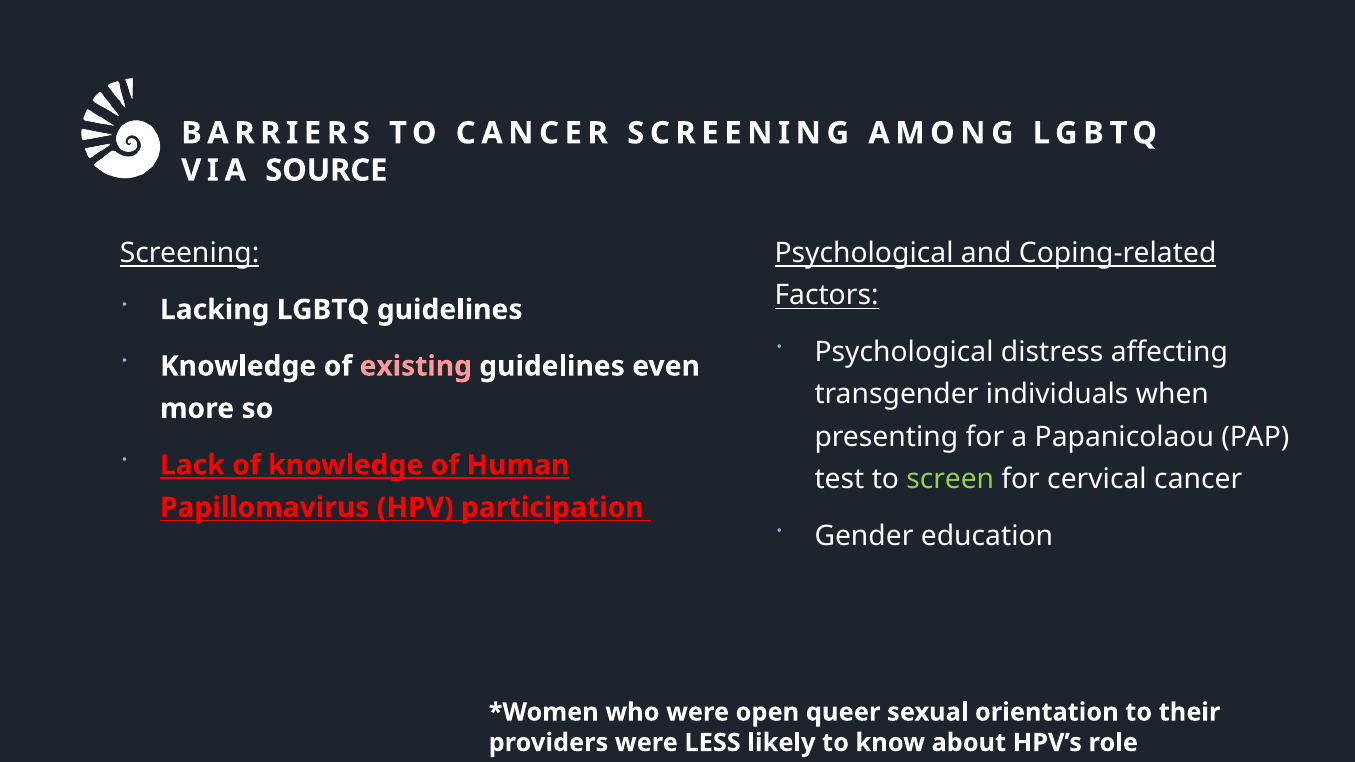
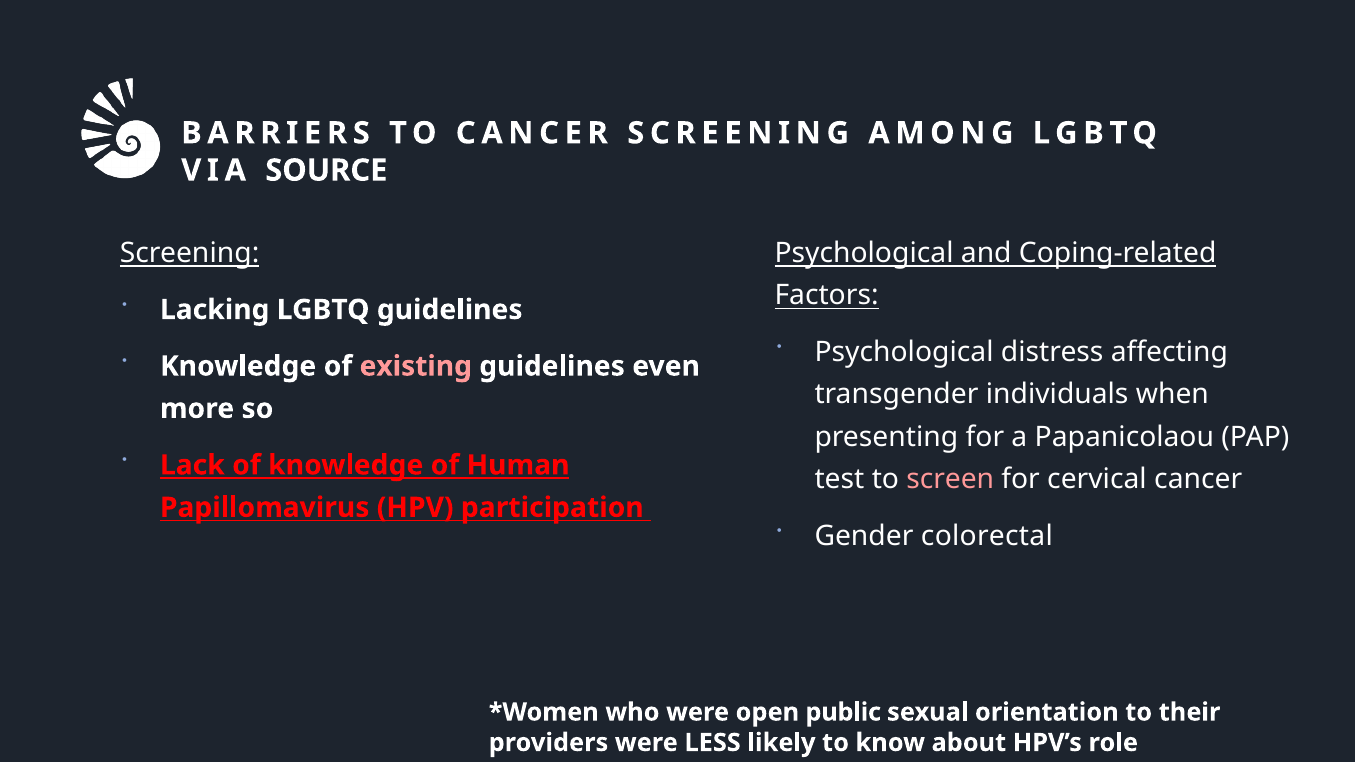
screen colour: light green -> pink (950, 479)
education: education -> colorectal (987, 536)
queer: queer -> public (843, 712)
